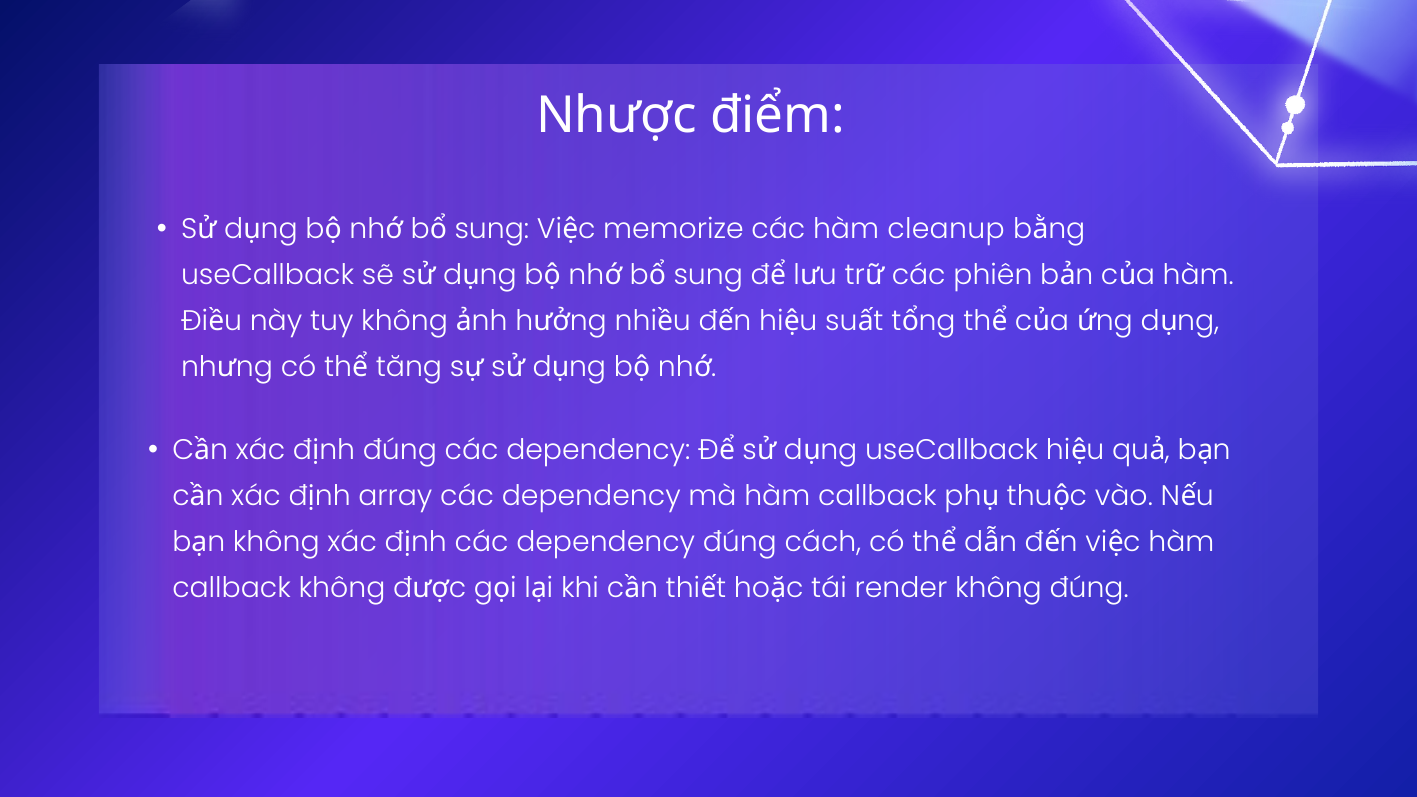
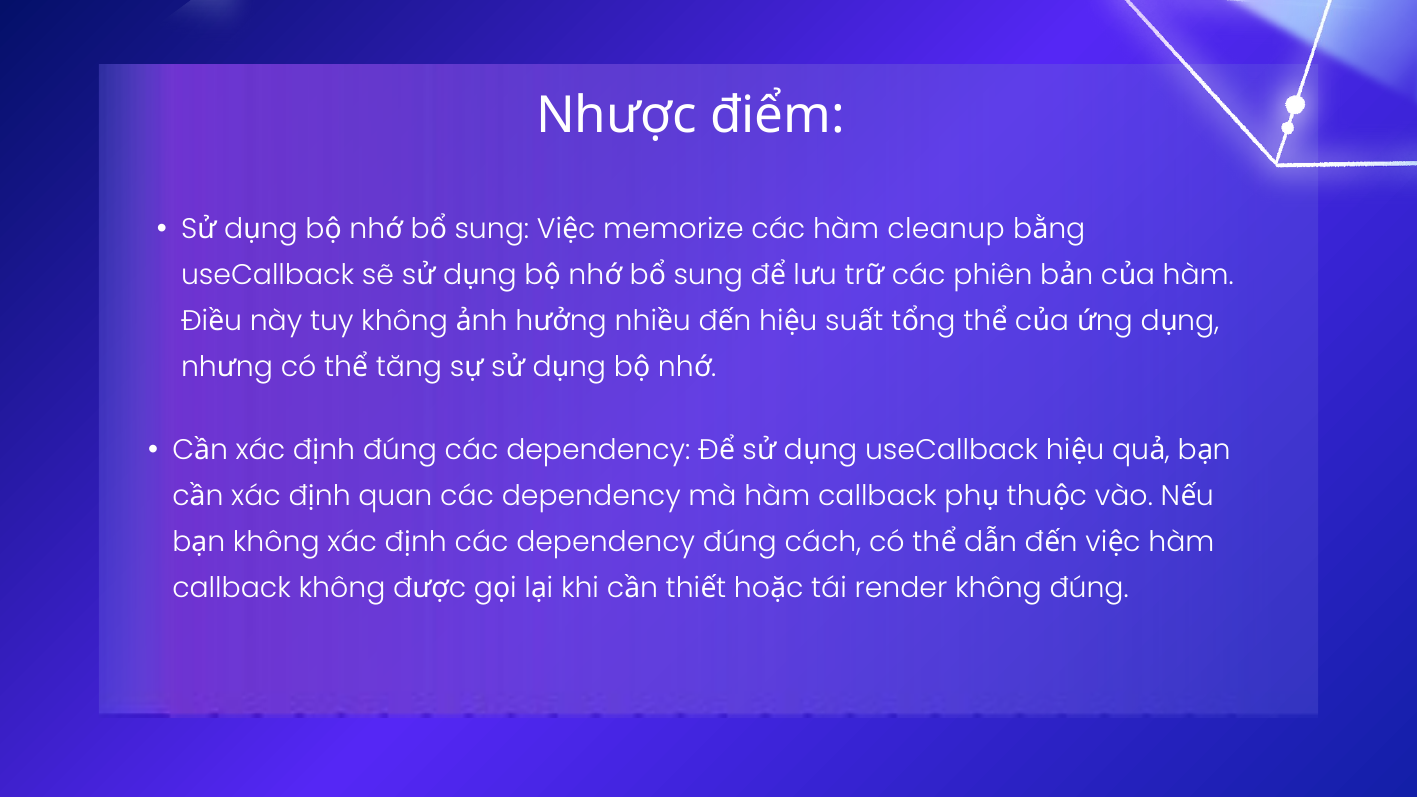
array: array -> quan (395, 497)
